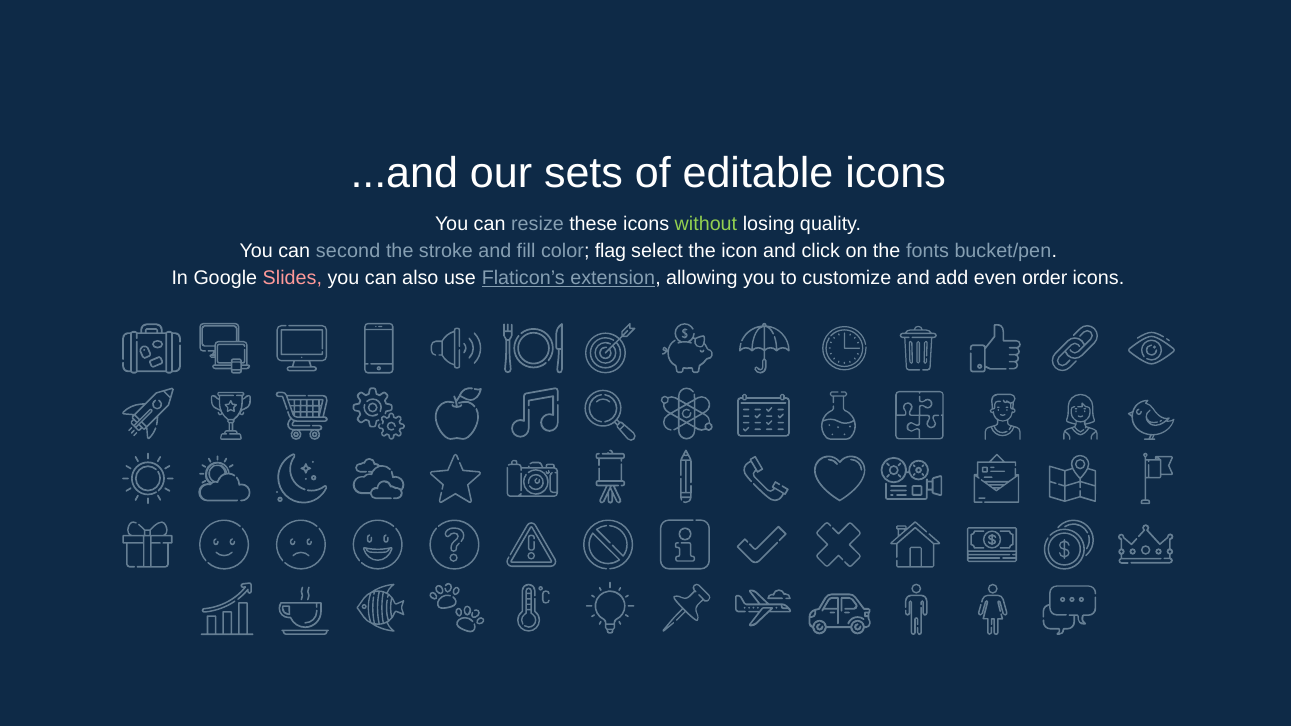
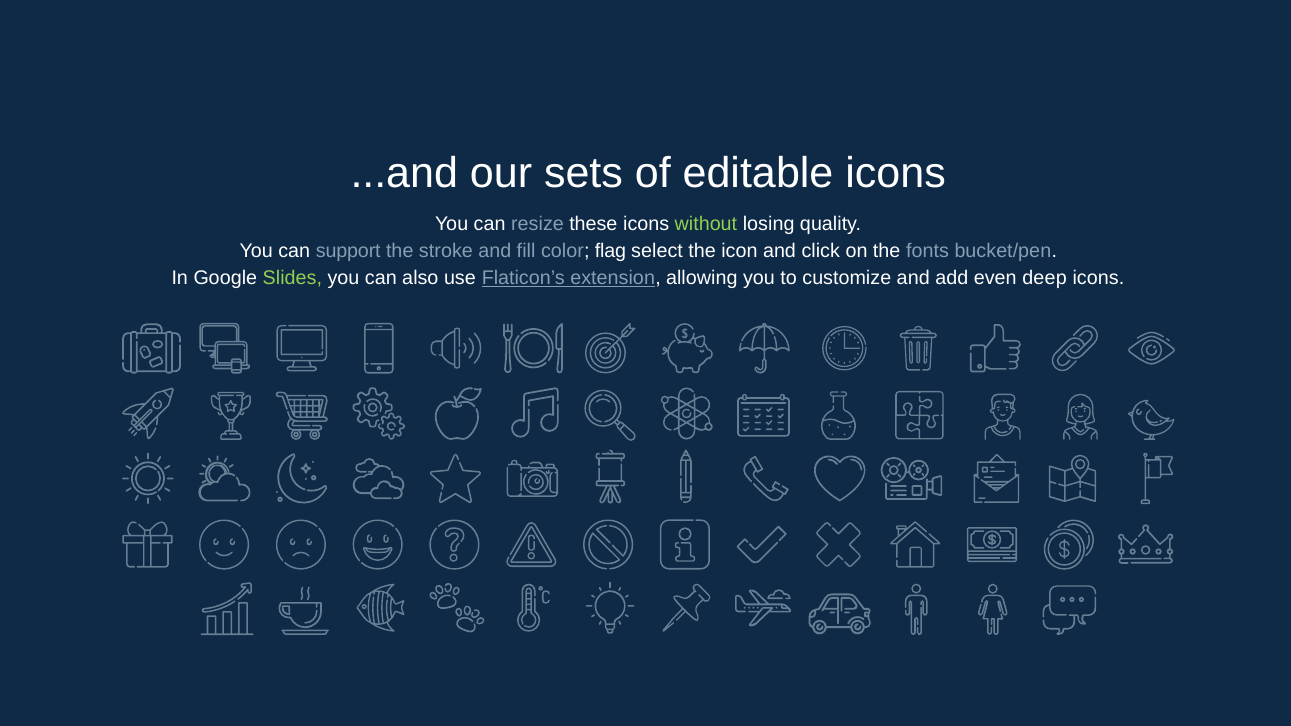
second: second -> support (348, 251)
Slides colour: pink -> light green (292, 278)
order: order -> deep (1045, 278)
